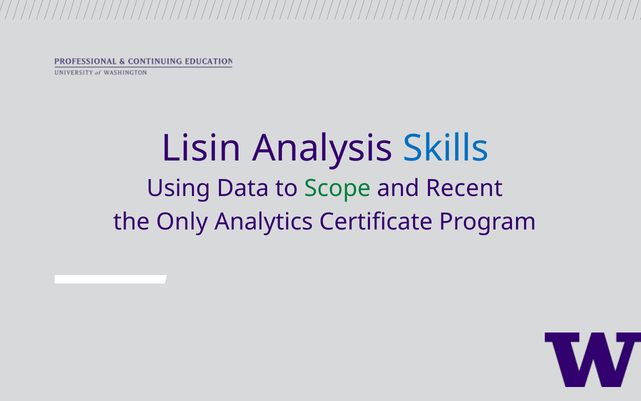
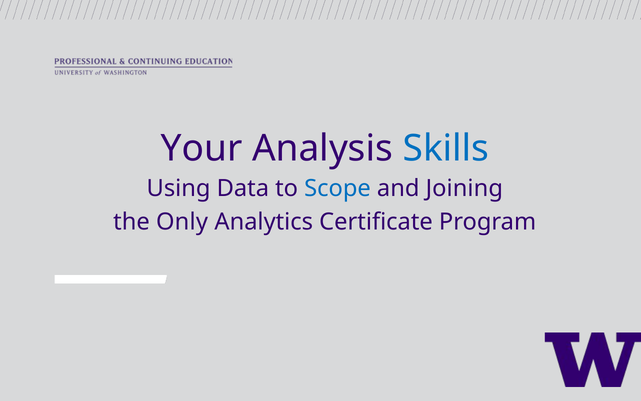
Lisin: Lisin -> Your (202, 148)
Scope colour: green -> blue (338, 188)
Recent: Recent -> Joining (464, 188)
